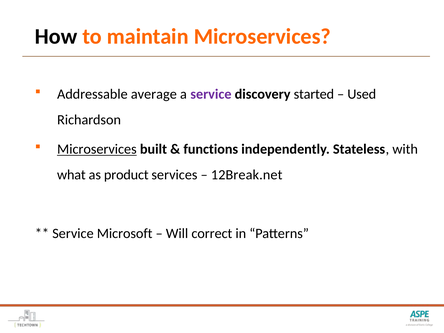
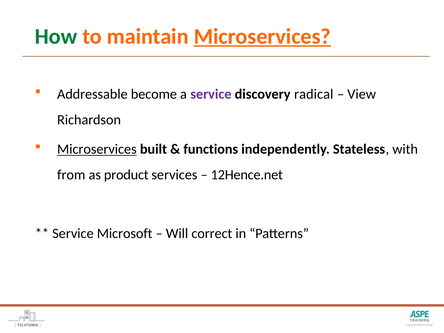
How colour: black -> green (56, 36)
Microservices underline: none -> present (262, 36)
average: average -> become (154, 94)
started: started -> radical (314, 94)
Used: Used -> View (362, 94)
what: what -> from (71, 175)
12Break.net: 12Break.net -> 12Hence.net (247, 175)
